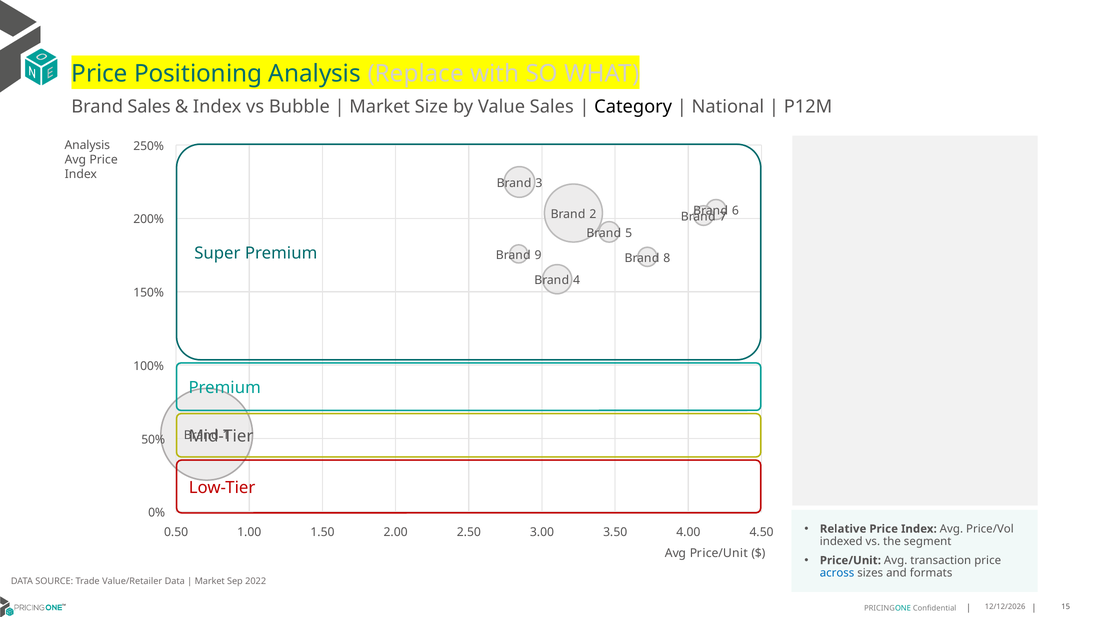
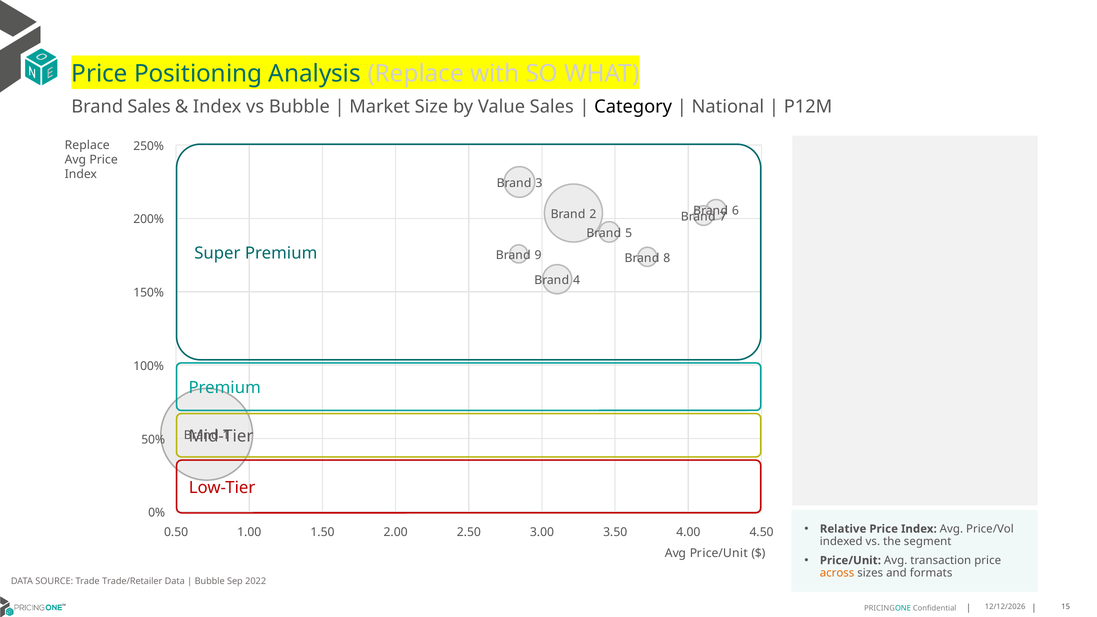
Analysis: Analysis -> Replace (87, 145)
across colour: blue -> orange (837, 573)
Value/Retailer: Value/Retailer -> Trade/Retailer (132, 581)
Market: Market -> Bubble (210, 581)
